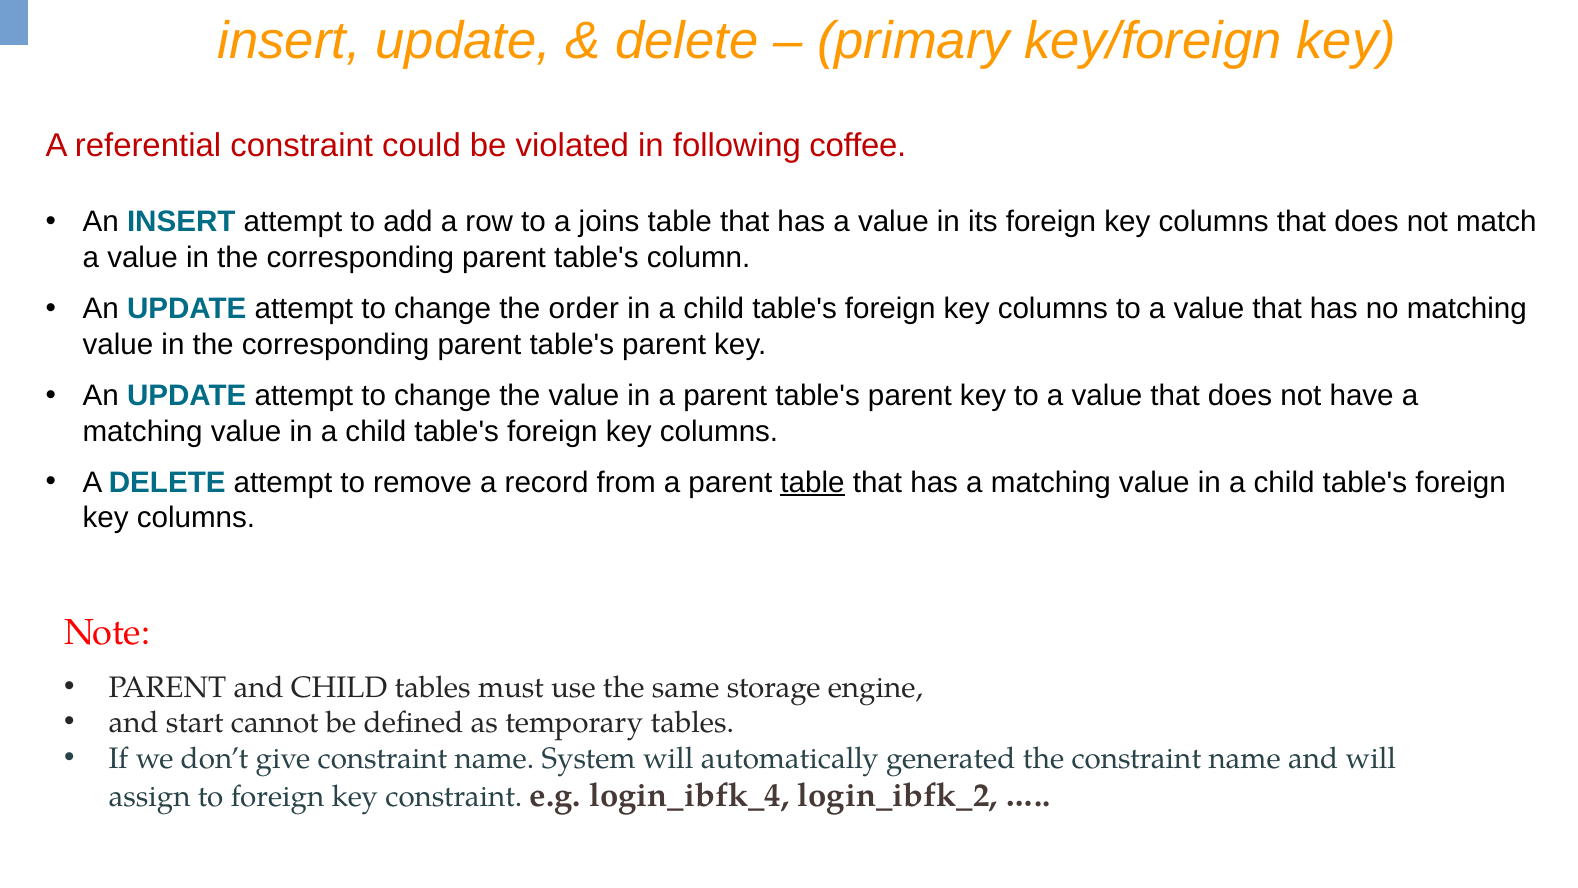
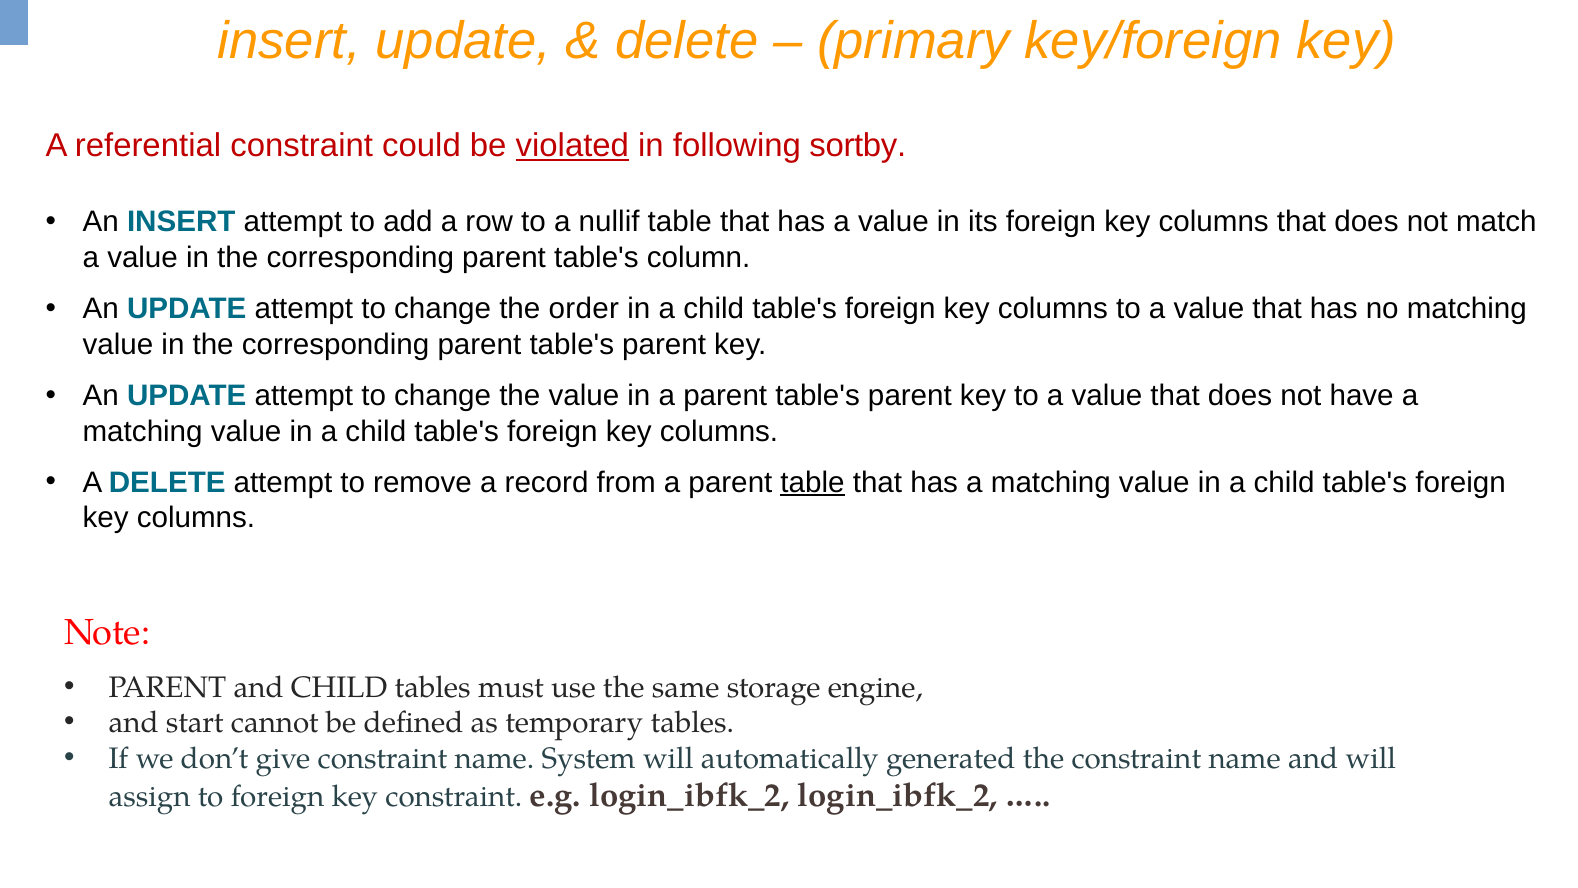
violated underline: none -> present (572, 145)
coffee: coffee -> sortby (858, 145)
joins: joins -> nullif (609, 222)
e.g login_ibfk_4: login_ibfk_4 -> login_ibfk_2 (689, 796)
